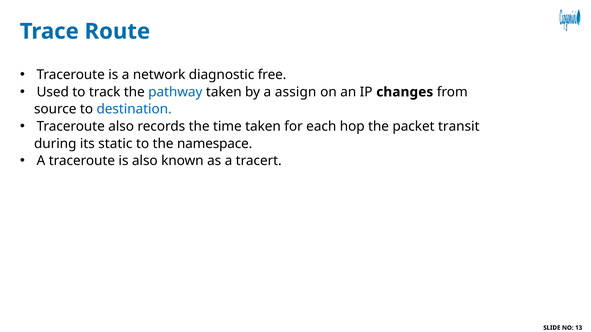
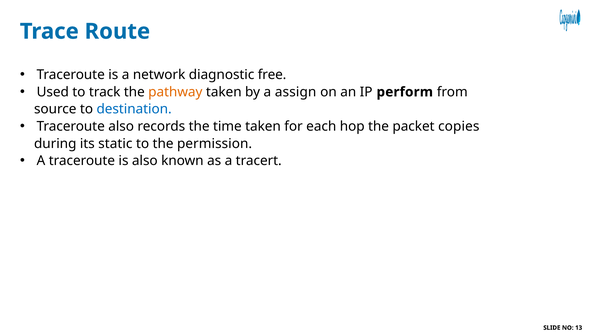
pathway colour: blue -> orange (175, 92)
changes: changes -> perform (405, 92)
transit: transit -> copies (459, 127)
namespace: namespace -> permission (215, 144)
